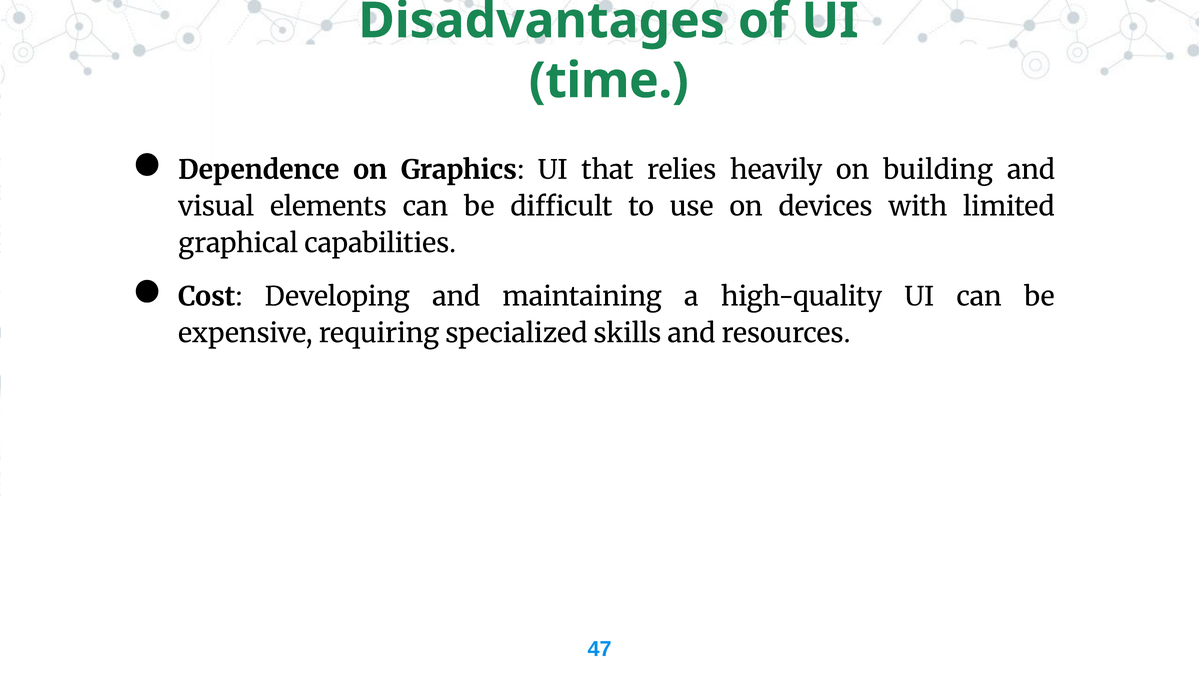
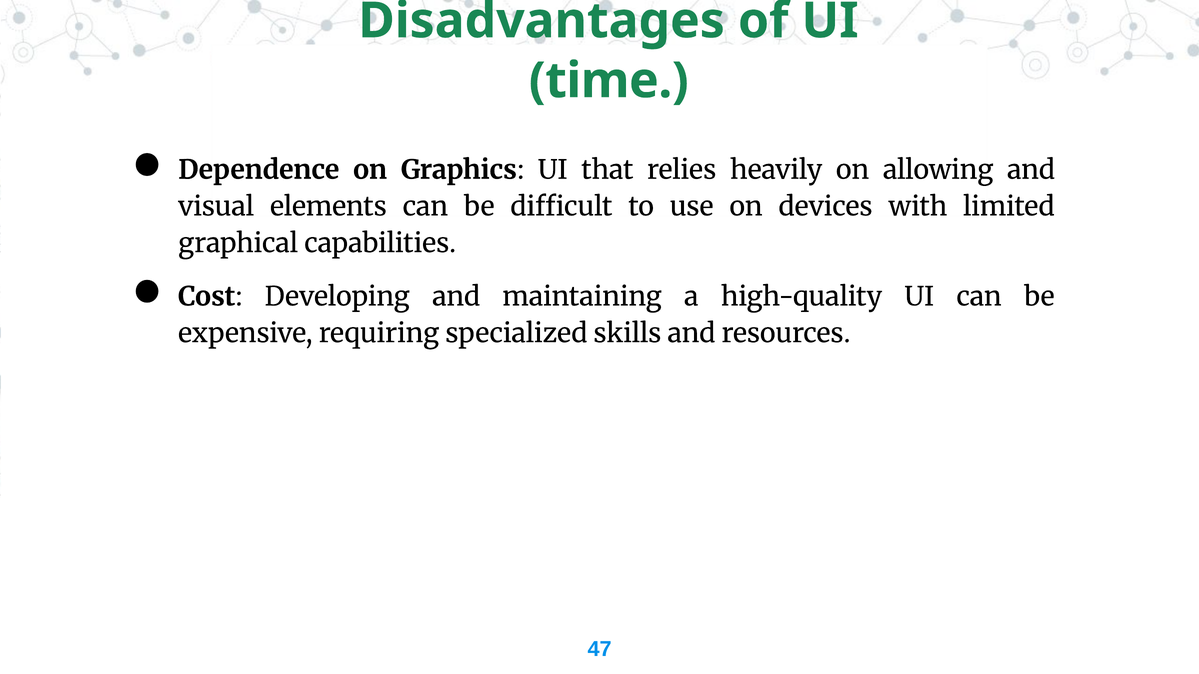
building: building -> allowing (938, 170)
